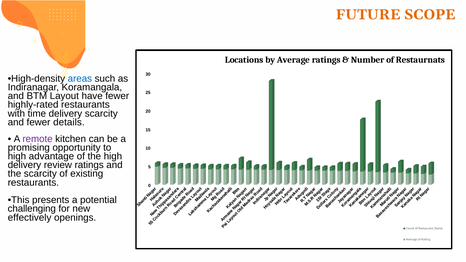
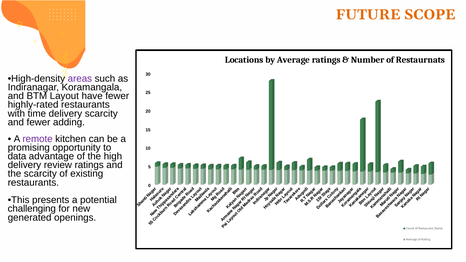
areas colour: blue -> purple (80, 79)
details: details -> adding (69, 122)
high: high -> data (17, 156)
effectively: effectively -> generated (30, 218)
